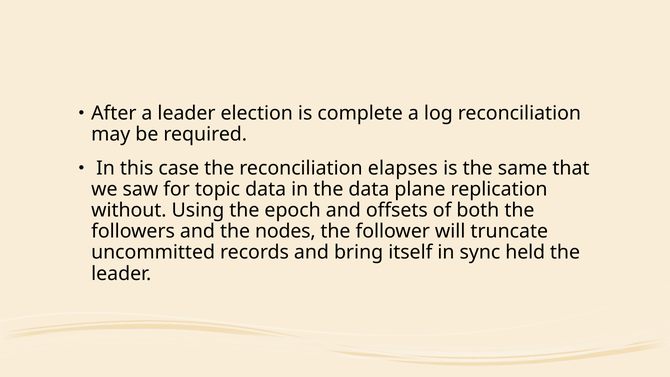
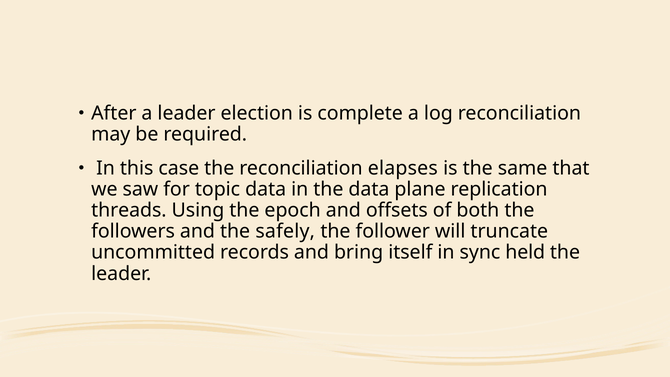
without: without -> threads (129, 210)
nodes: nodes -> safely (285, 231)
